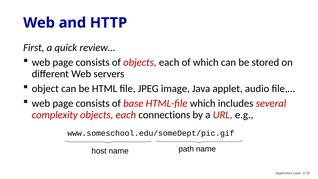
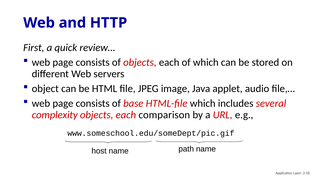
connections: connections -> comparison (164, 115)
